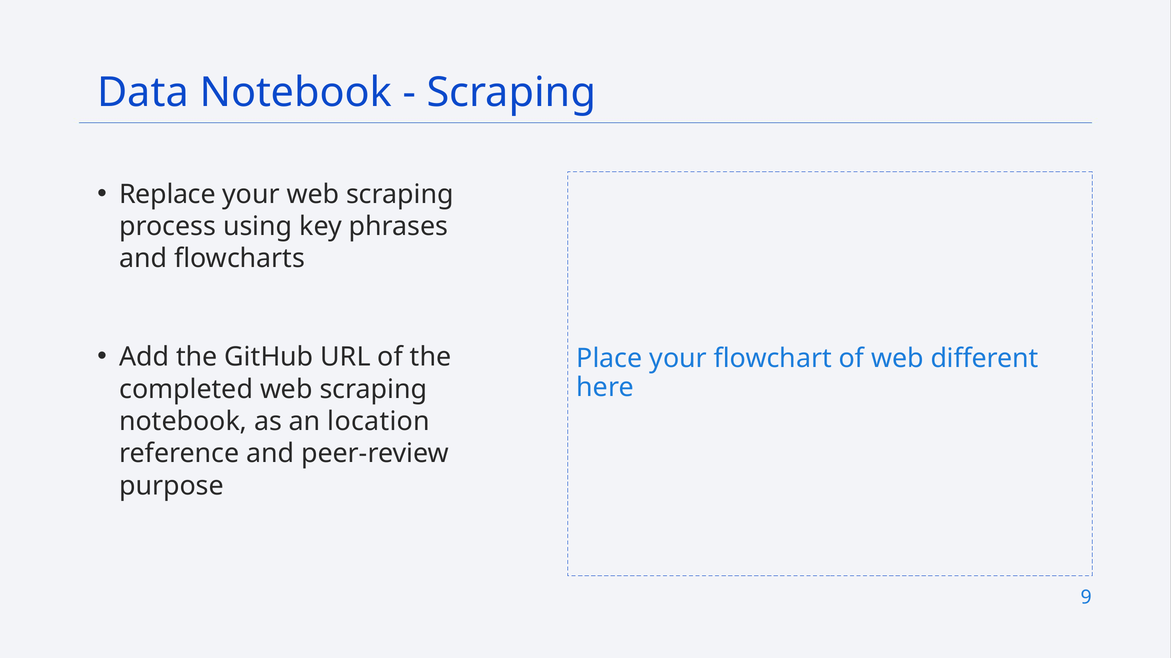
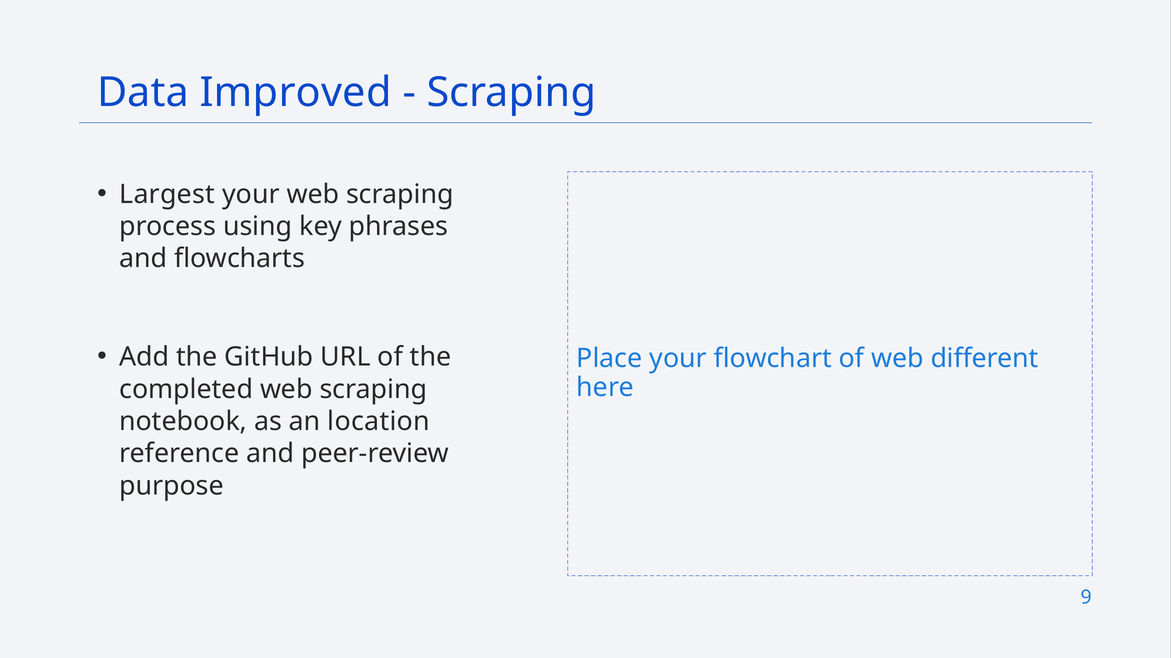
Data Notebook: Notebook -> Improved (296, 93)
Replace: Replace -> Largest (167, 195)
